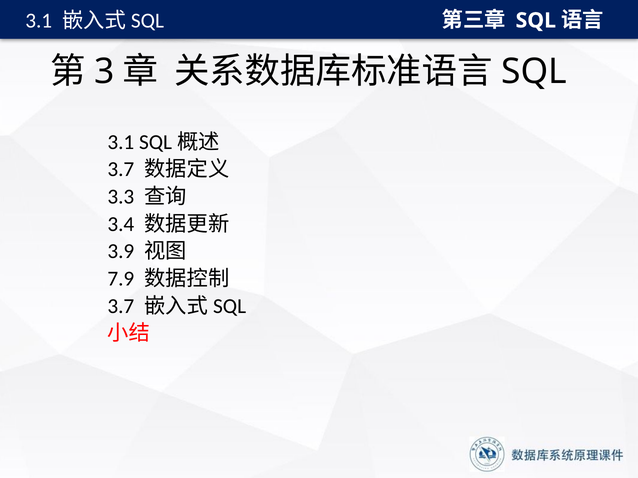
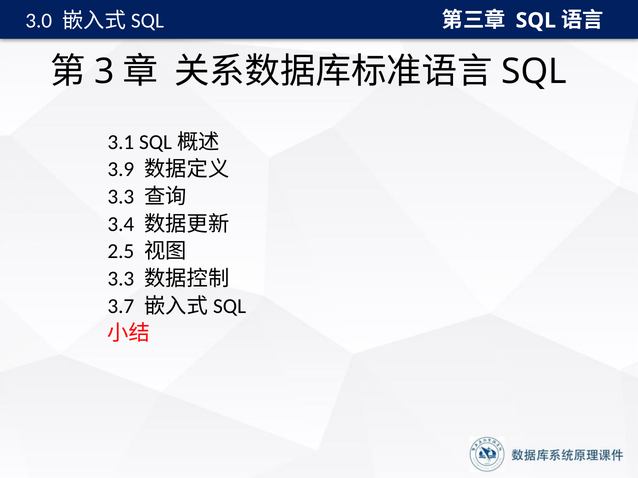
3.1: 3.1 -> 3.0 (39, 21)
3.7: 3.7 -> 3.9 (121, 170)
3.9: 3.9 -> 2.5 (121, 252)
7.9: 7.9 -> 3.3 (121, 279)
